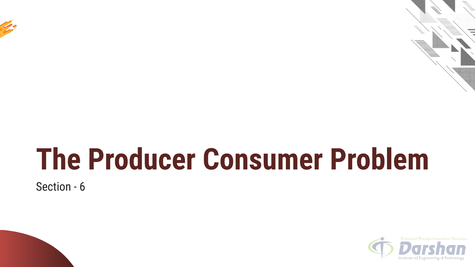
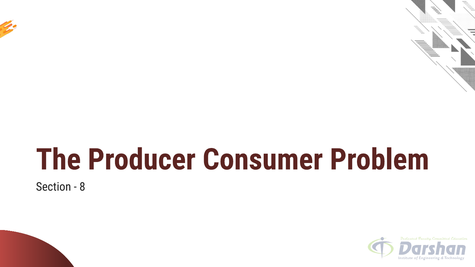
6: 6 -> 8 (82, 187)
